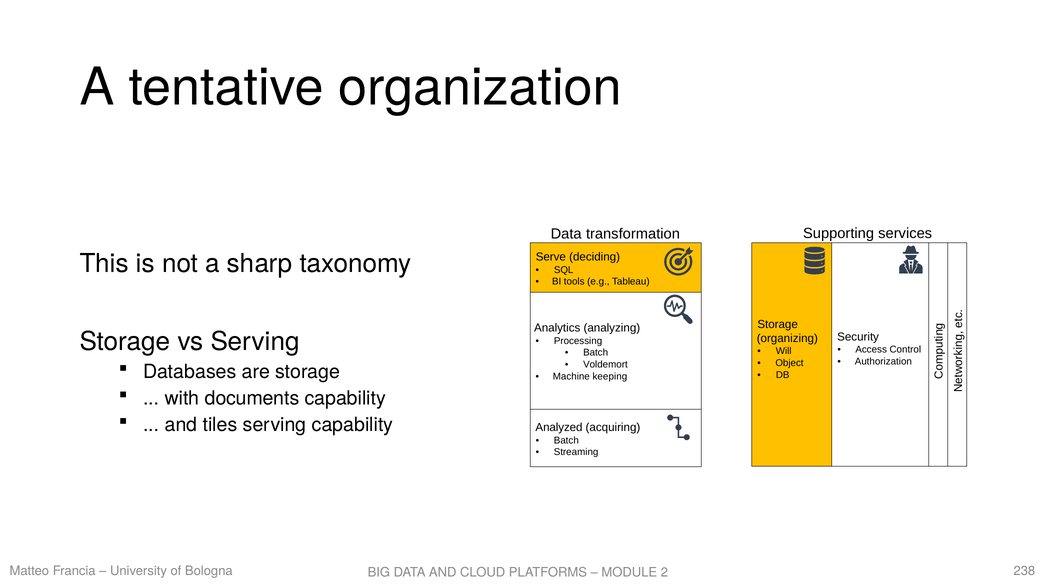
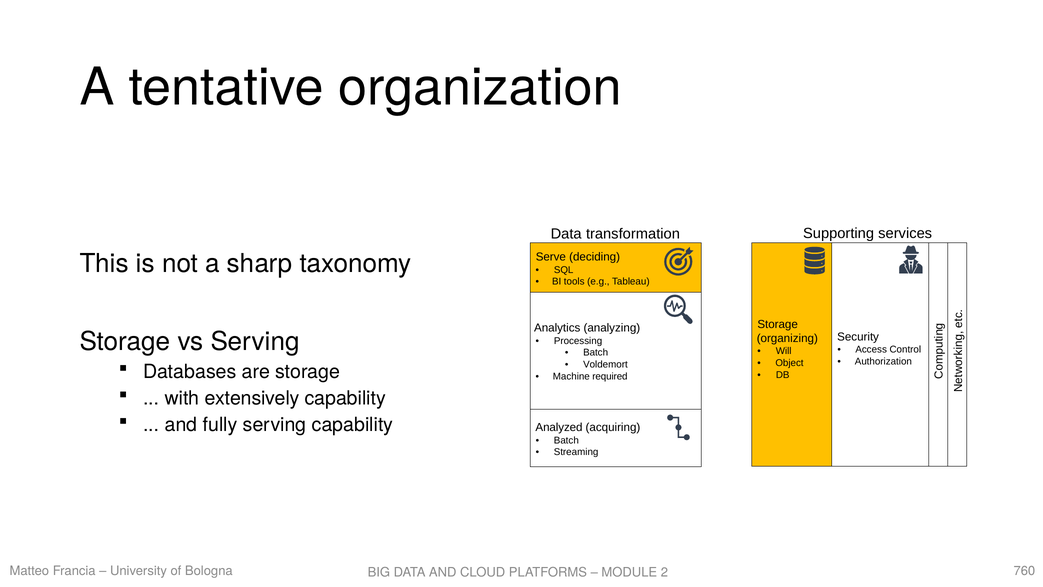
keeping: keeping -> required (610, 376)
documents: documents -> extensively (252, 398)
tiles: tiles -> fully (220, 425)
238: 238 -> 760 (1024, 570)
